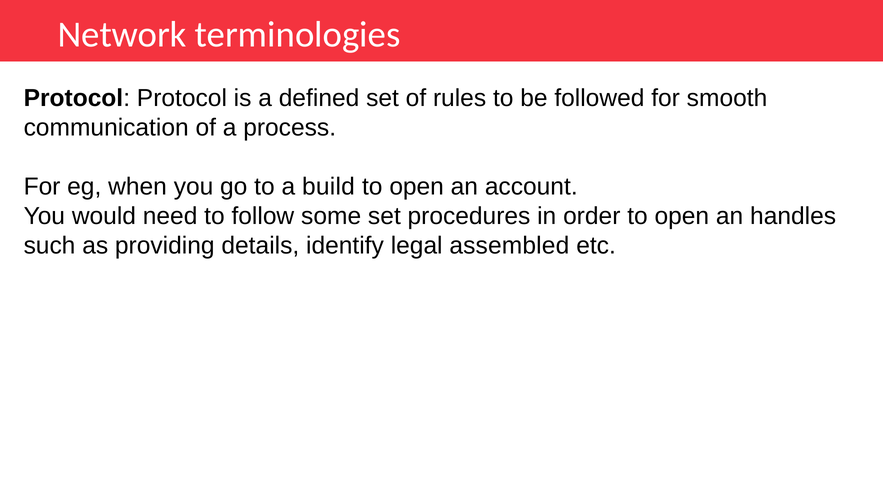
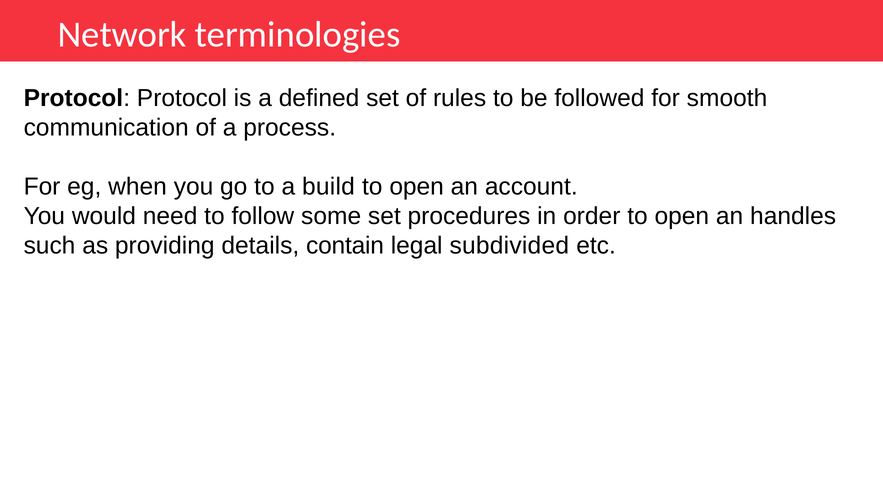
identify: identify -> contain (345, 245)
assembled: assembled -> subdivided (509, 245)
